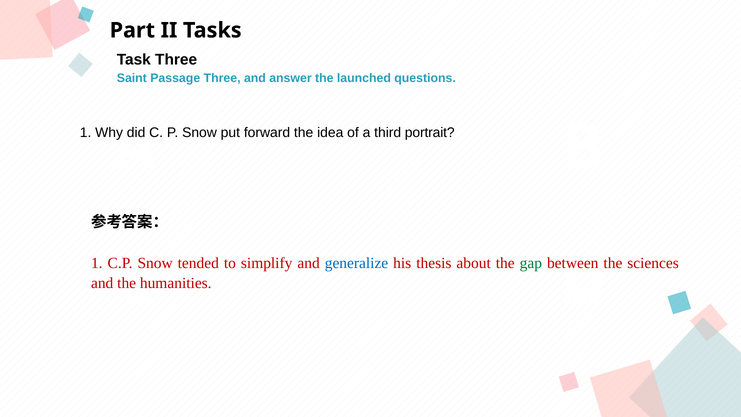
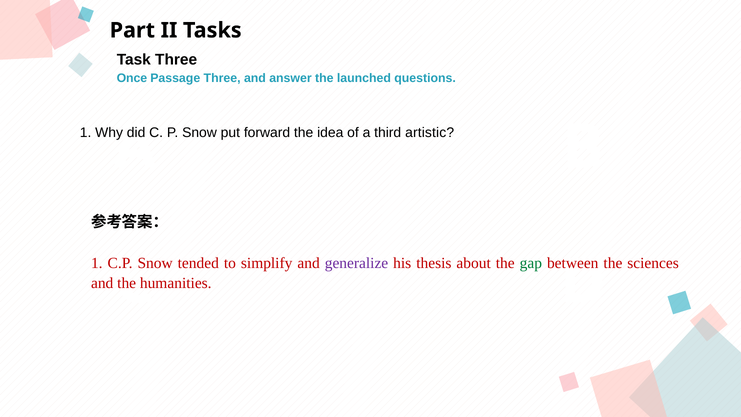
Saint: Saint -> Once (132, 78)
portrait: portrait -> artistic (430, 132)
generalize colour: blue -> purple (356, 263)
